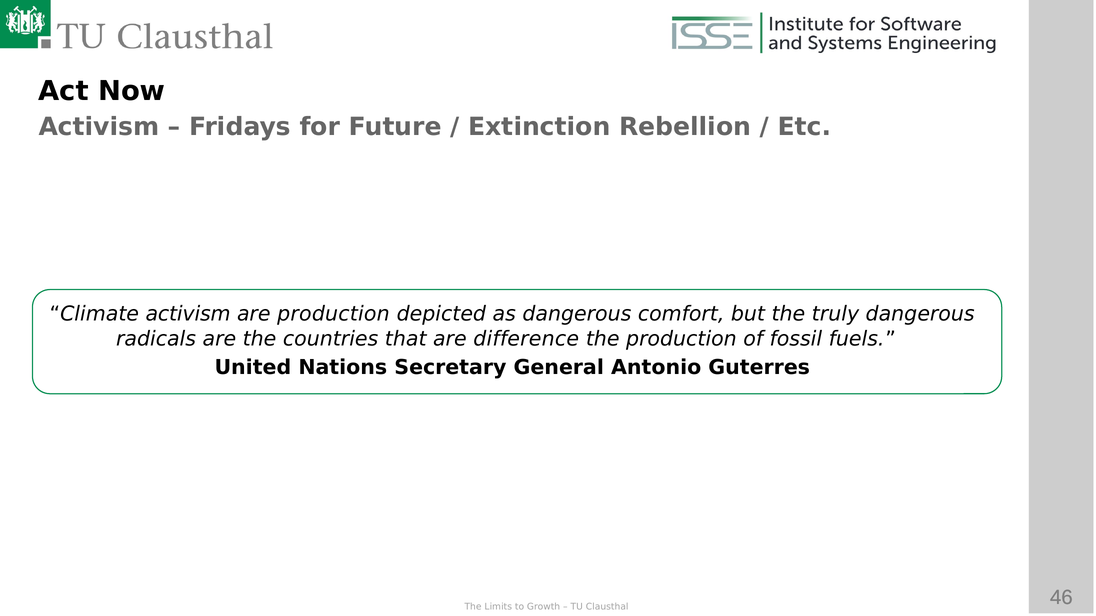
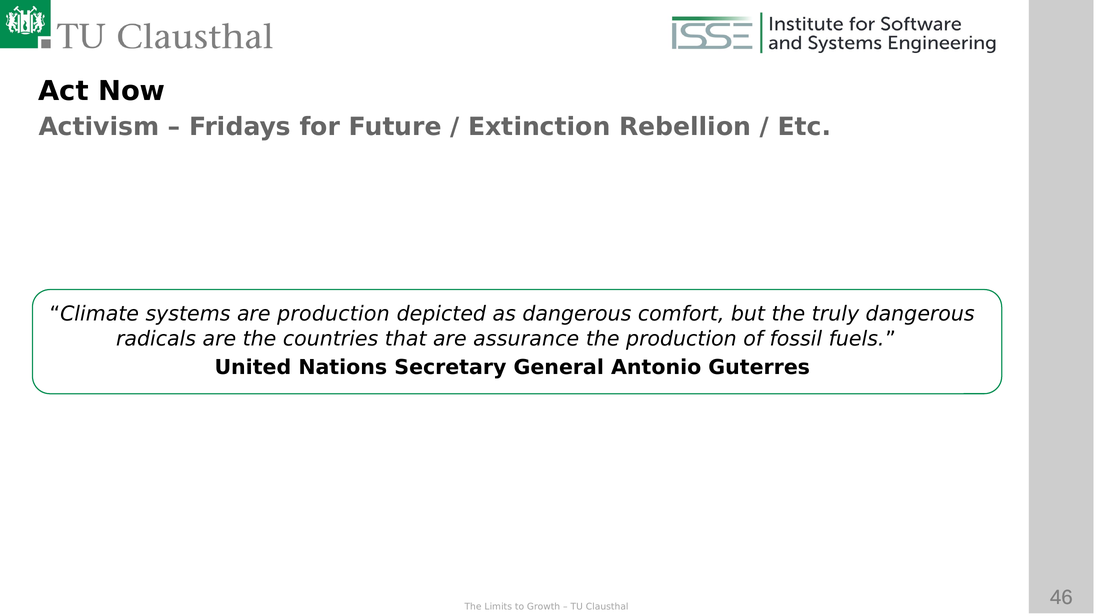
Climate activism: activism -> systems (188, 314)
difference: difference -> assurance (526, 339)
